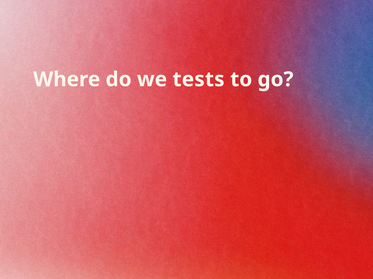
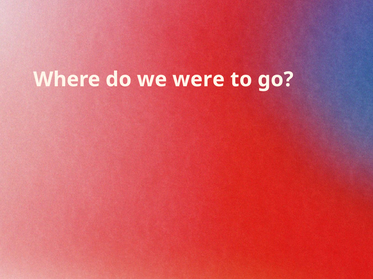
tests: tests -> were (199, 80)
